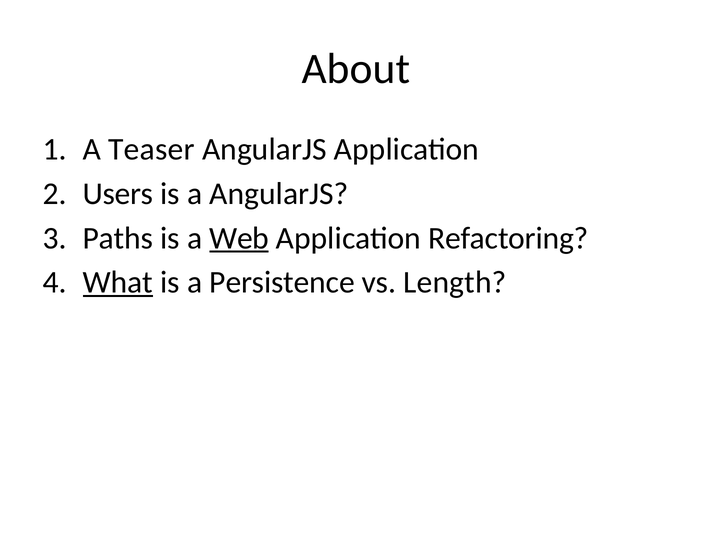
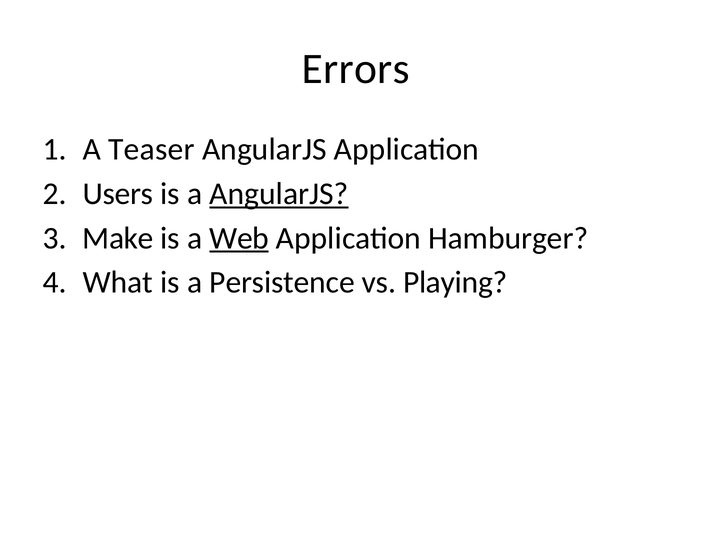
About: About -> Errors (356, 69)
AngularJS underline: none -> present (279, 194)
Paths: Paths -> Make (118, 238)
Refactoring: Refactoring -> Hamburger (508, 238)
What underline: present -> none (118, 282)
Length: Length -> Playing (455, 282)
